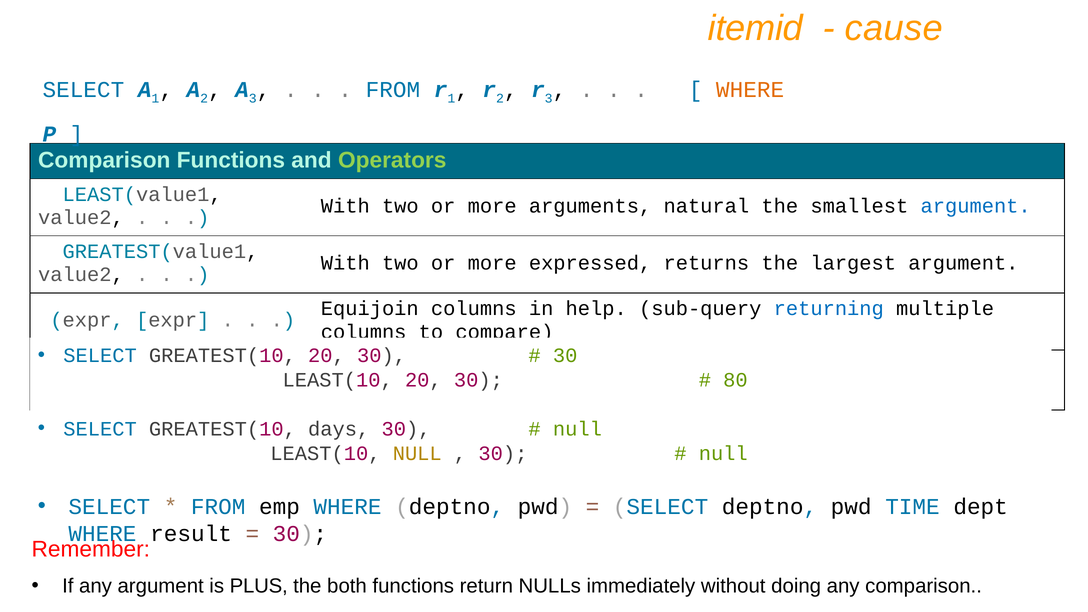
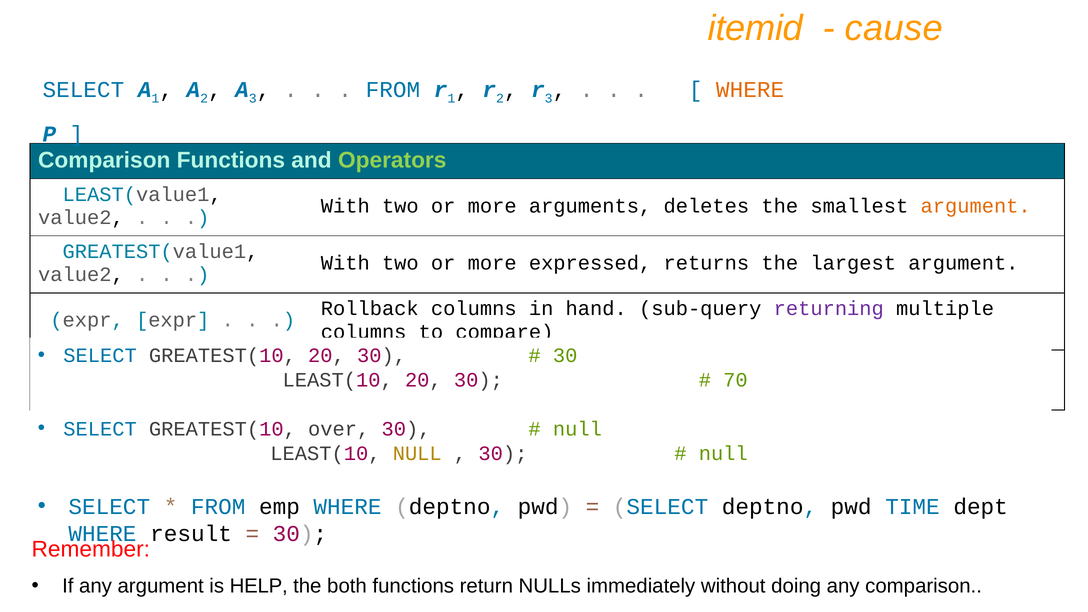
natural: natural -> deletes (706, 206)
argument colour: blue -> orange (976, 206)
Equijoin: Equijoin -> Rollback (370, 309)
help: help -> hand (596, 309)
returning colour: blue -> purple (829, 309)
80: 80 -> 70 (735, 380)
days: days -> over (339, 429)
PLUS: PLUS -> HELP (259, 586)
